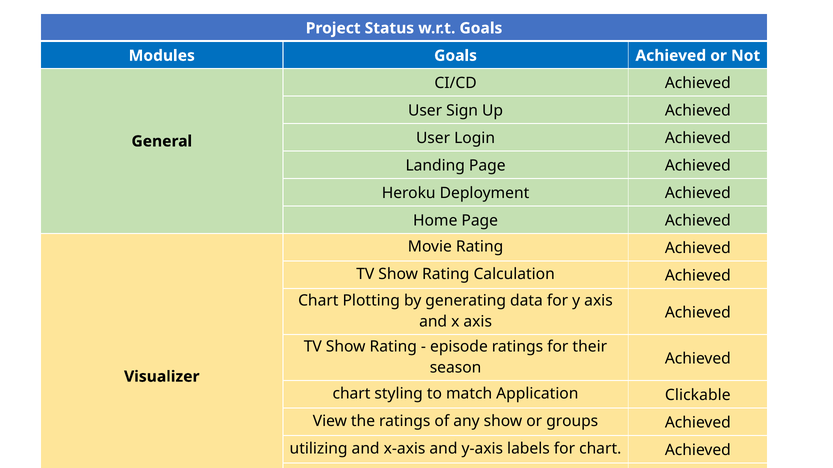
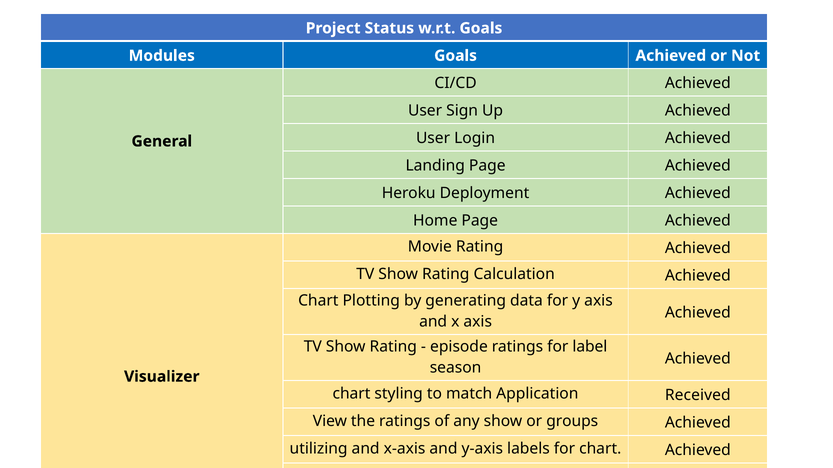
their: their -> label (590, 347)
Clickable: Clickable -> Received (698, 396)
